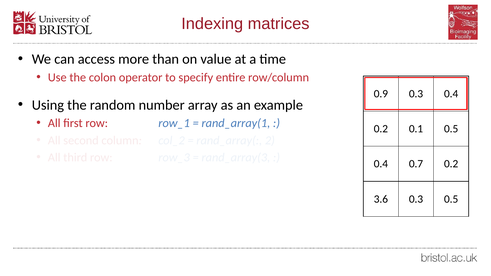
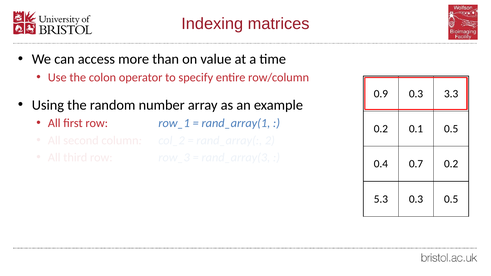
0.3 0.4: 0.4 -> 3.3 (451, 94)
3.6: 3.6 -> 5.3 (381, 199)
